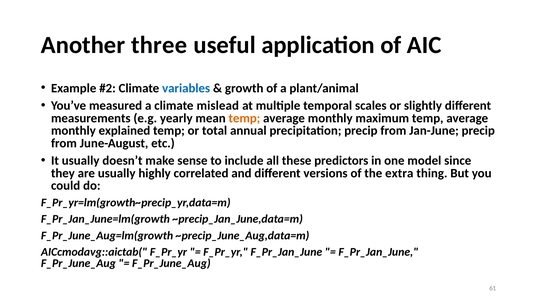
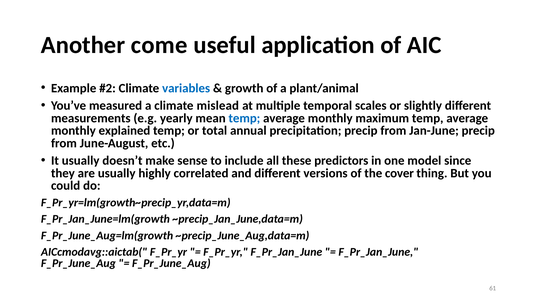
three: three -> come (159, 45)
temp colour: orange -> blue (244, 118)
extra: extra -> cover (399, 173)
